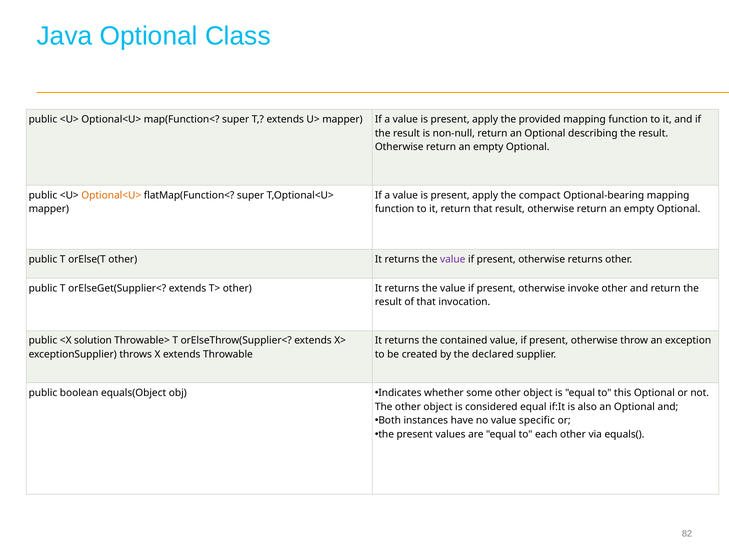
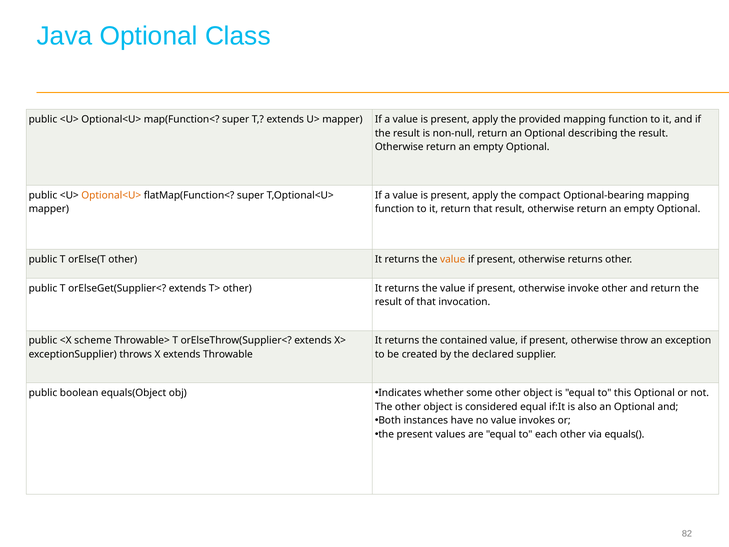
value colour: purple -> orange (453, 259)
solution: solution -> scheme (93, 340)
specific: specific -> invokes (537, 420)
